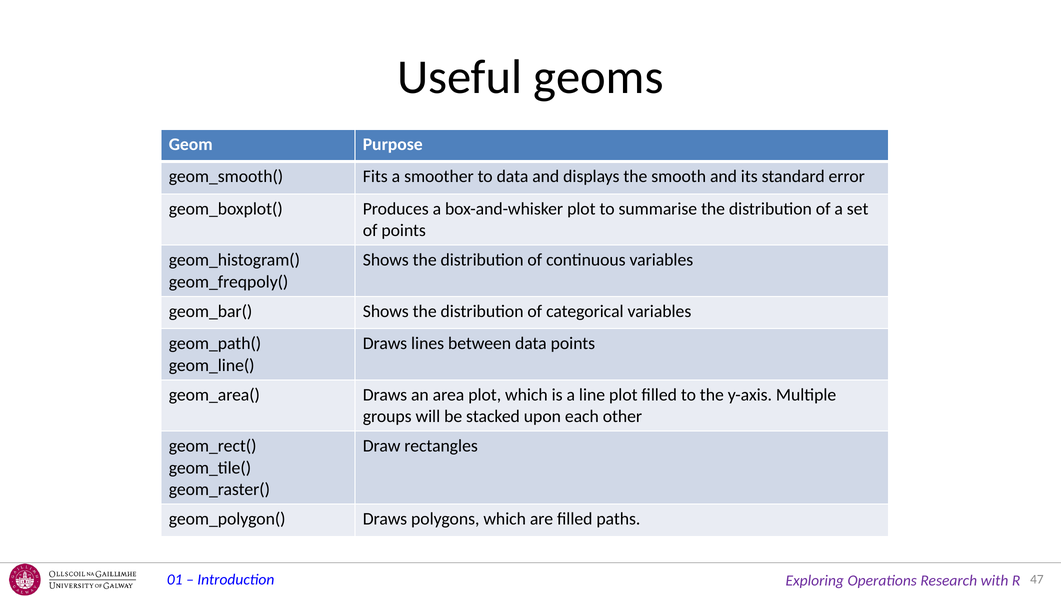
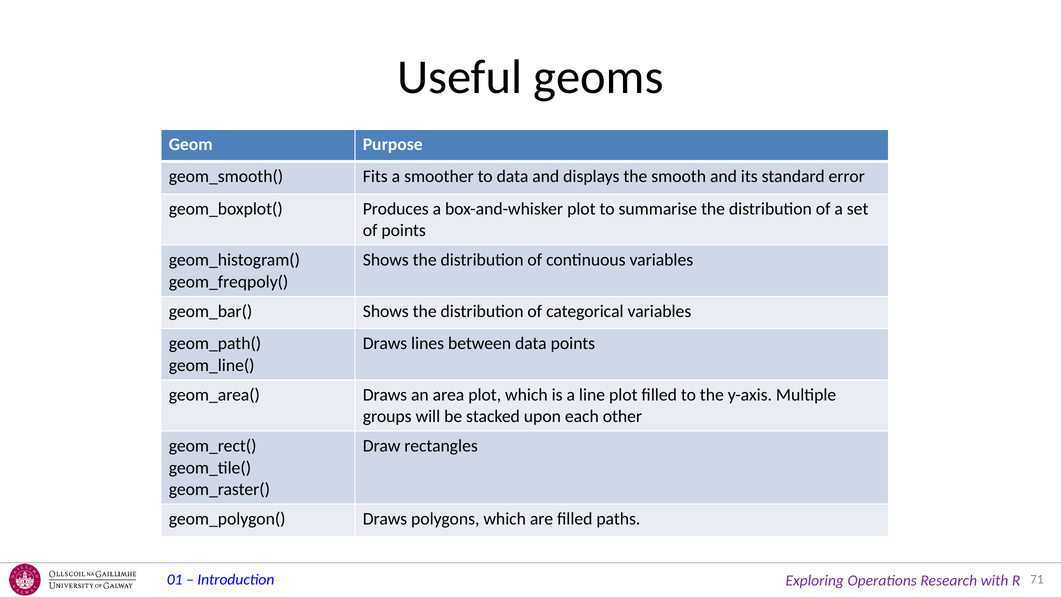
47: 47 -> 71 (1037, 579)
